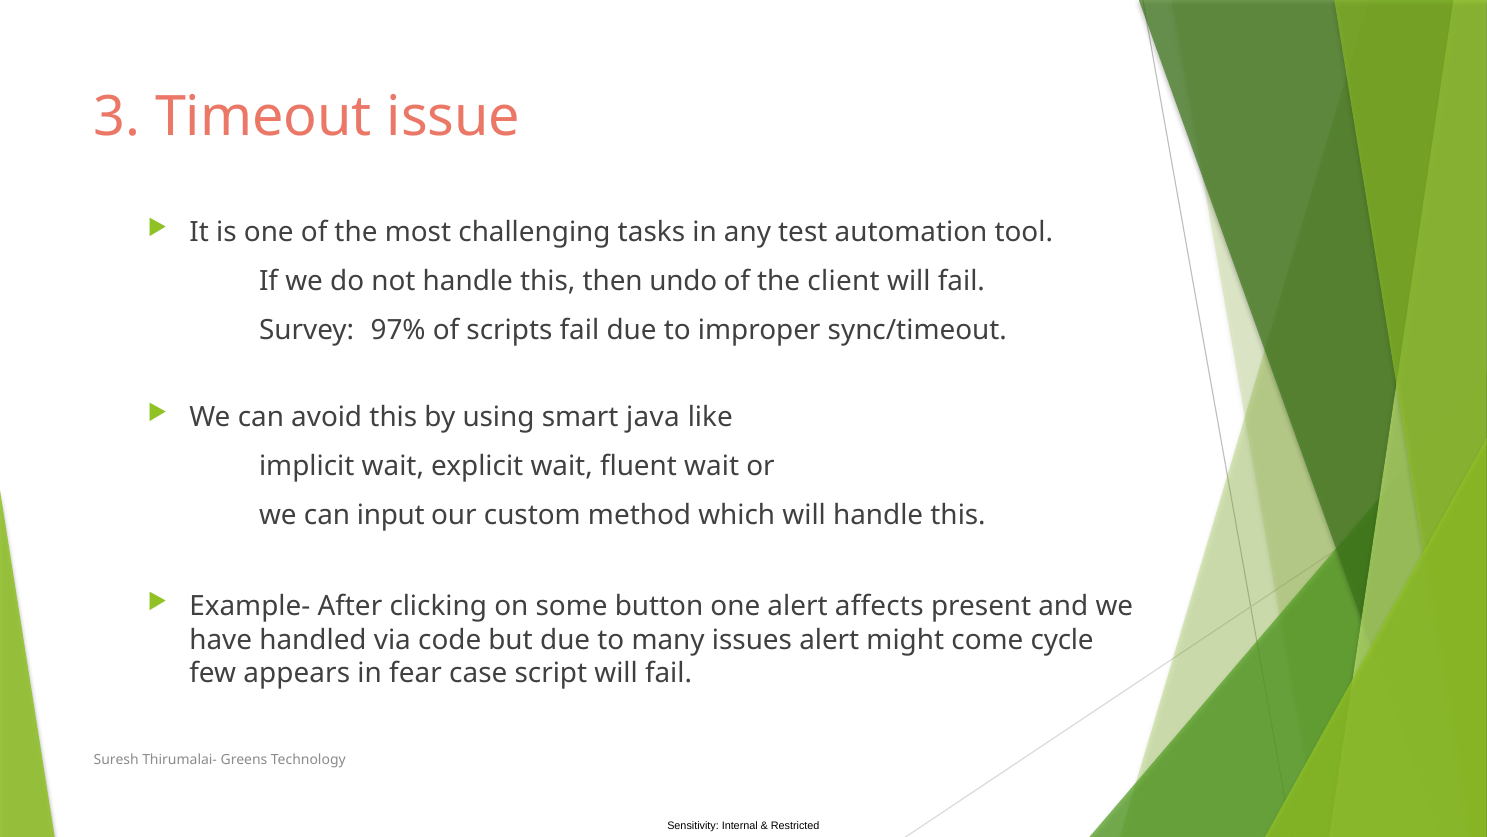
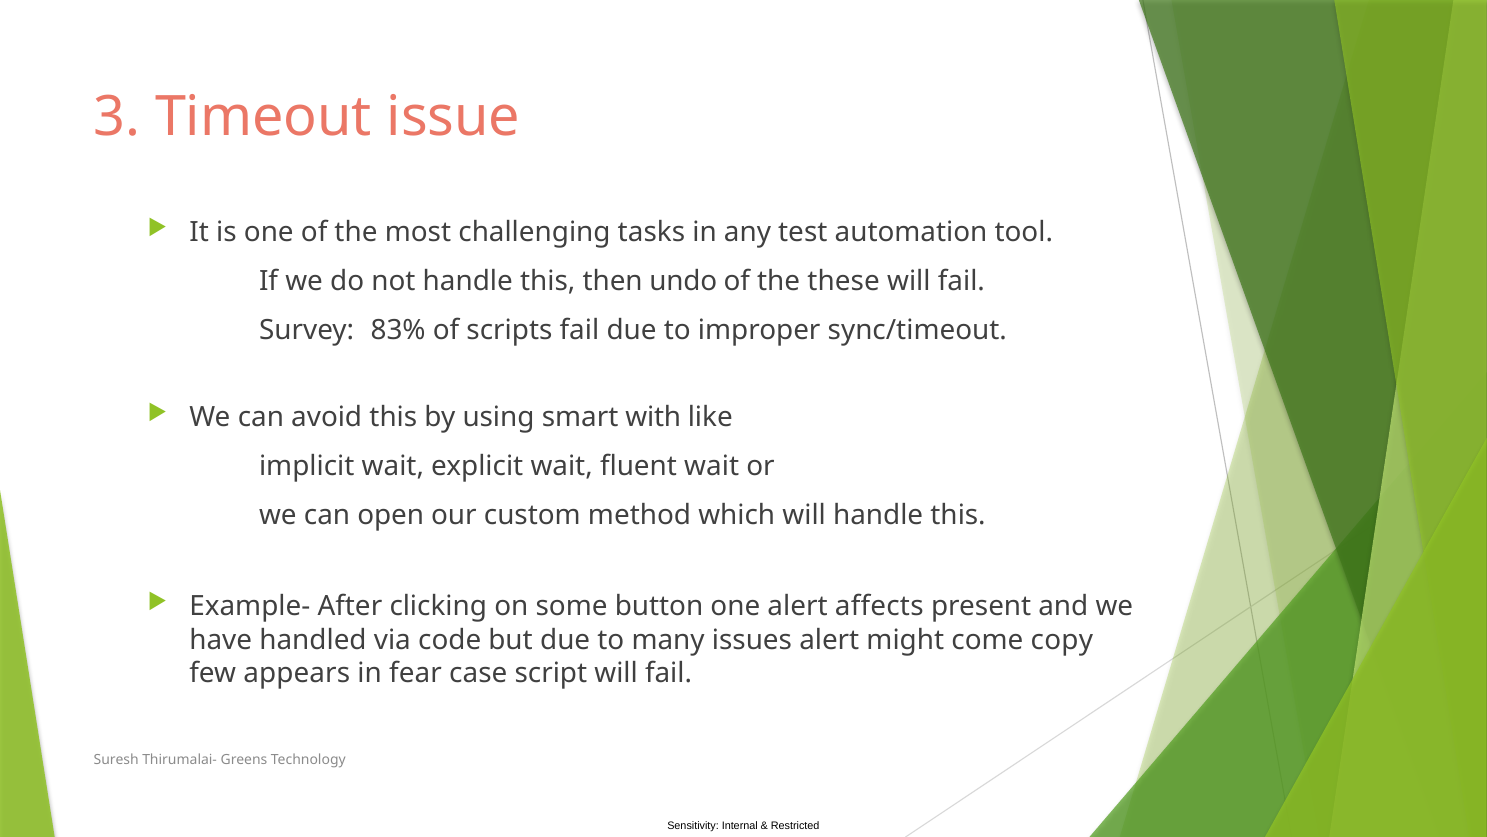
client: client -> these (844, 281)
97%: 97% -> 83% (398, 330)
java: java -> with (653, 417)
input: input -> open (391, 515)
cycle: cycle -> copy (1062, 640)
